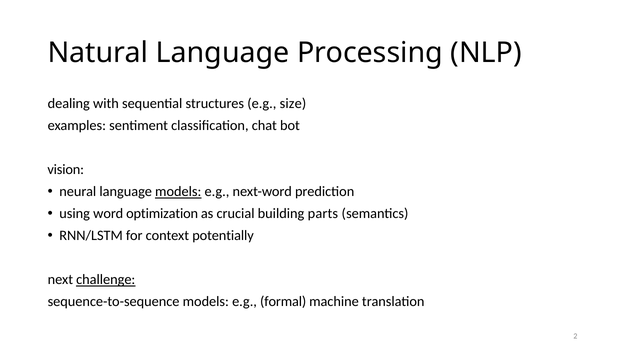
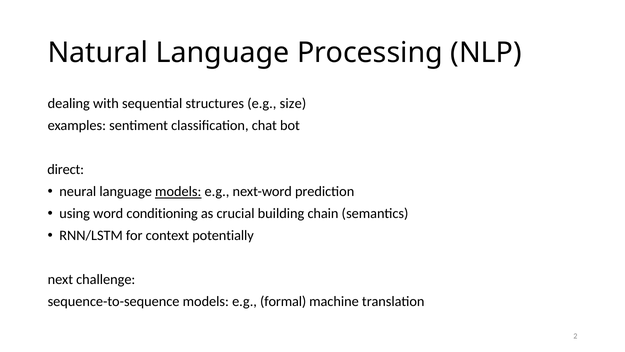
vision: vision -> direct (66, 169)
optimization: optimization -> conditioning (162, 213)
parts: parts -> chain (323, 213)
challenge underline: present -> none (106, 279)
